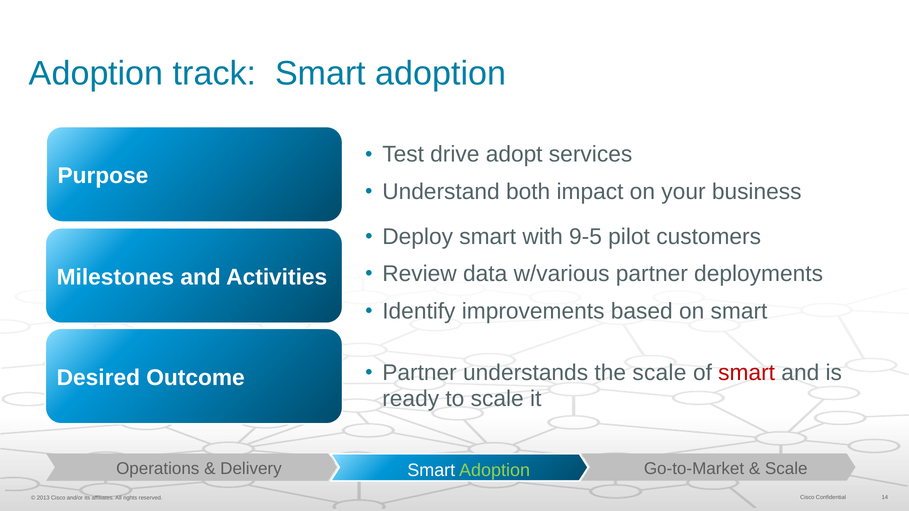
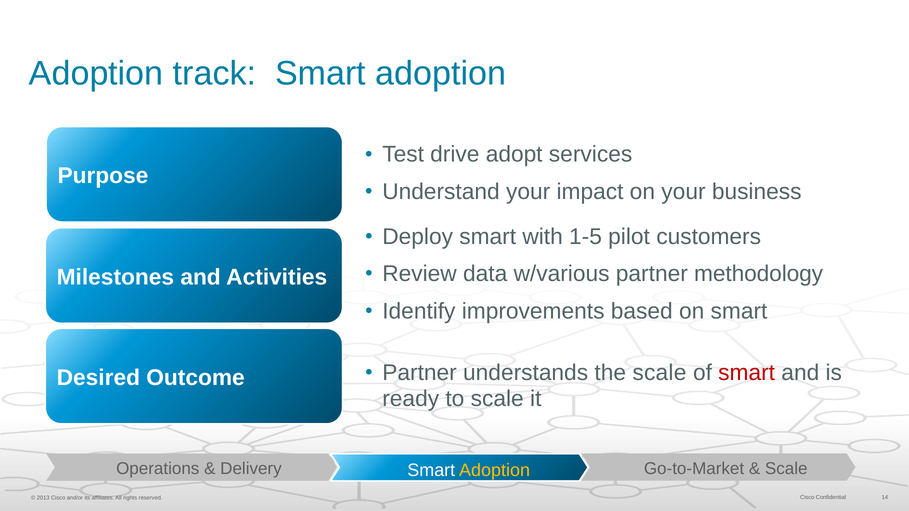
both: both -> your (528, 192)
9-5: 9-5 -> 1-5 (585, 237)
deployments: deployments -> methodology (759, 274)
Adoption colour: light green -> yellow (495, 471)
